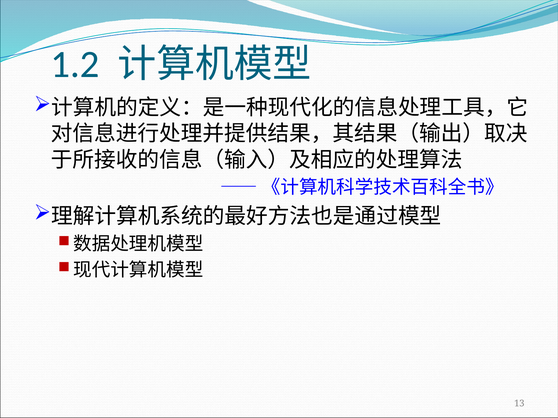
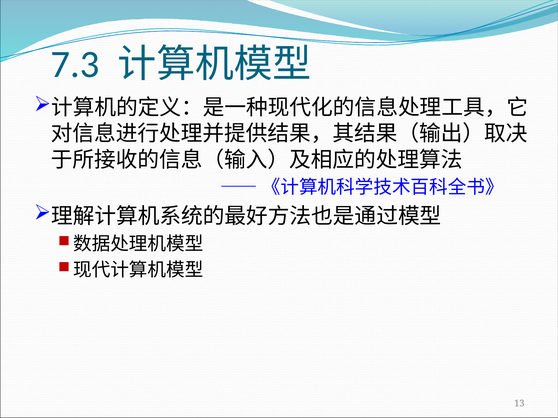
1.2: 1.2 -> 7.3 (75, 64)
